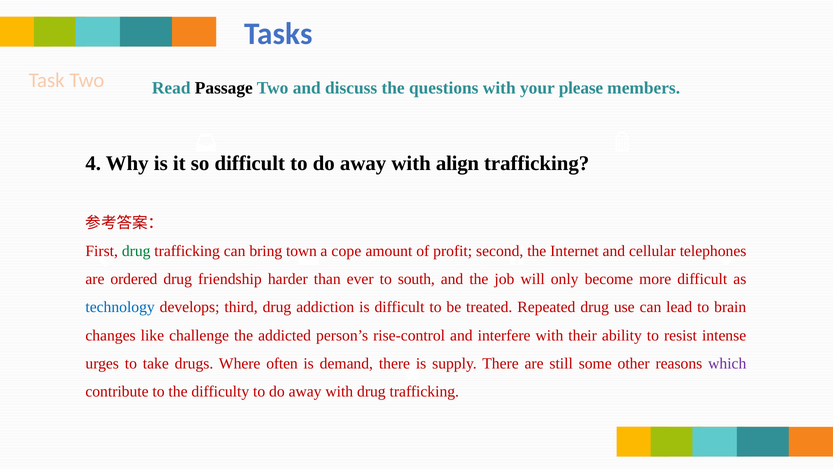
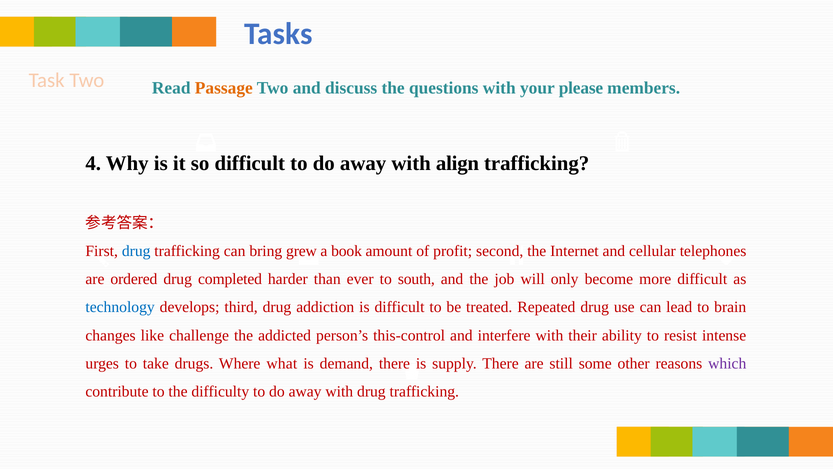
Passage colour: black -> orange (224, 88)
drug colour: green -> blue (136, 251)
town: town -> grew (301, 251)
cope: cope -> book (347, 251)
friendship: friendship -> completed (230, 279)
rise-control: rise-control -> this-control (409, 335)
often: often -> what (282, 363)
